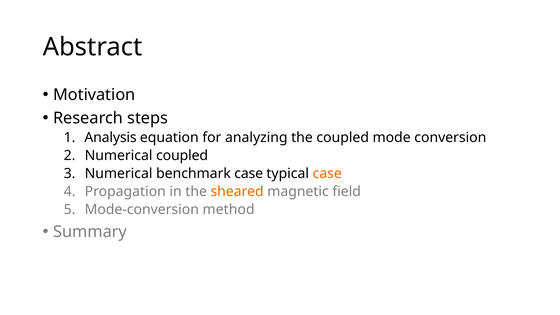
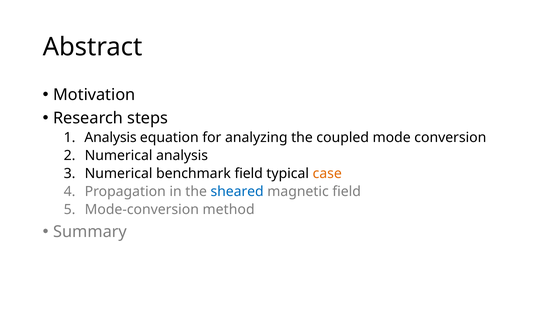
Numerical coupled: coupled -> analysis (182, 155)
benchmark case: case -> field (249, 174)
sheared colour: orange -> blue (237, 192)
